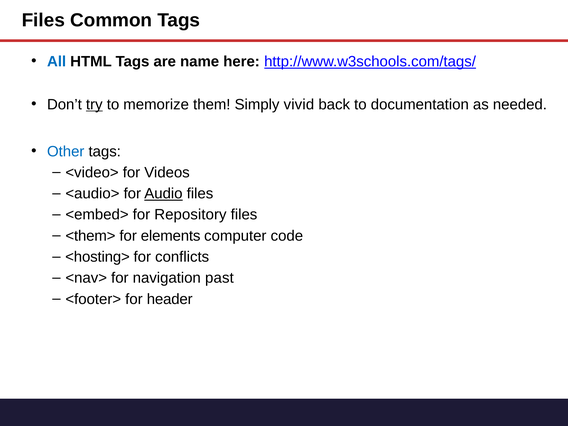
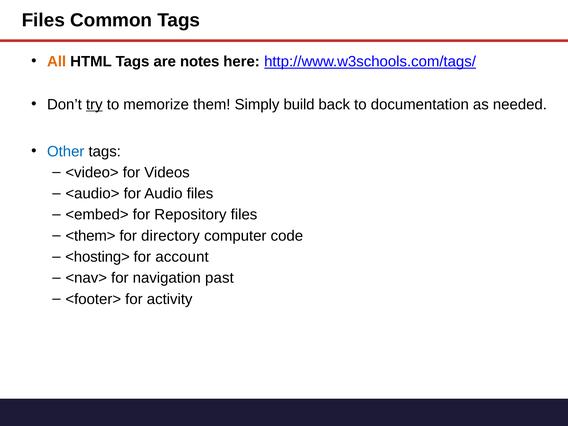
All colour: blue -> orange (57, 62)
name: name -> notes (200, 62)
vivid: vivid -> build (299, 105)
Audio underline: present -> none (163, 194)
elements: elements -> directory (170, 236)
conflicts: conflicts -> account (182, 257)
header: header -> activity (170, 299)
